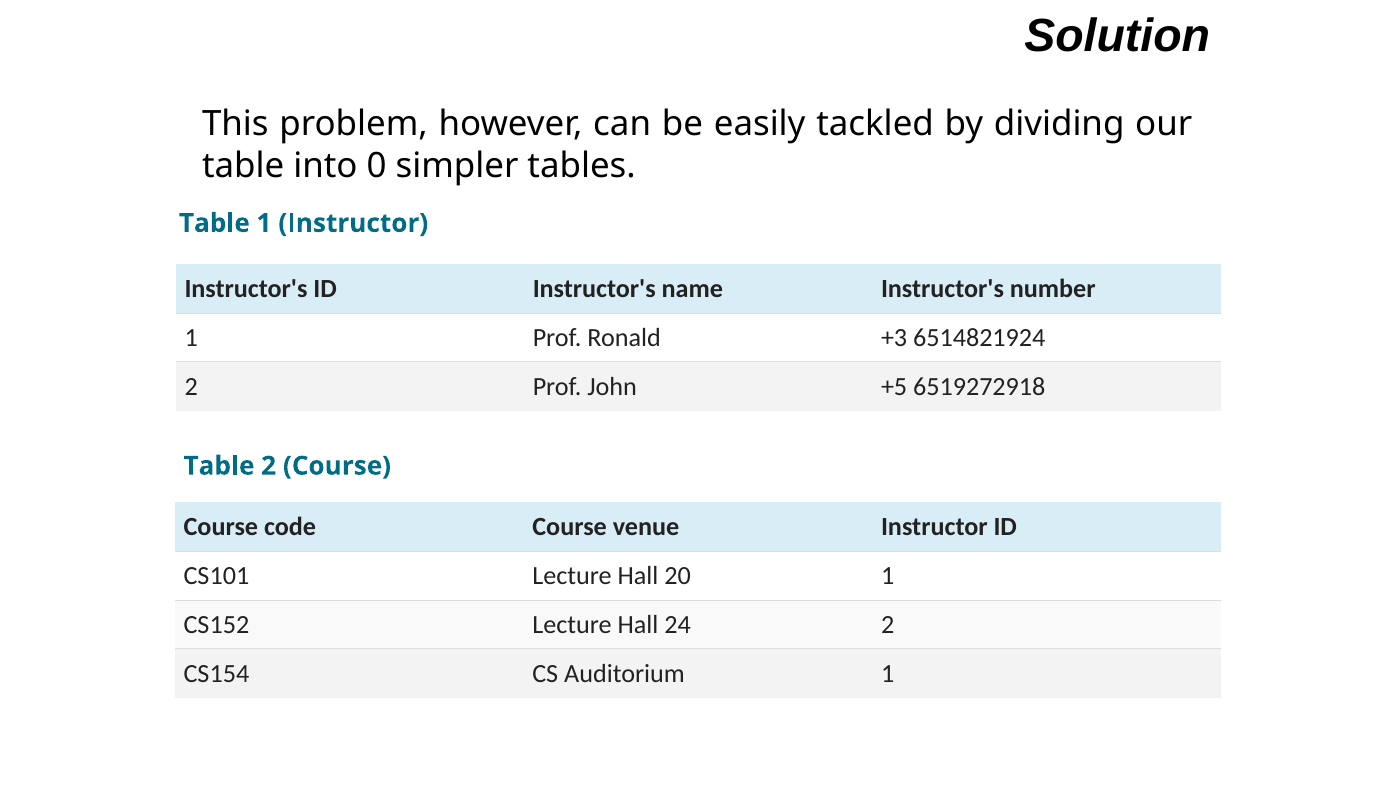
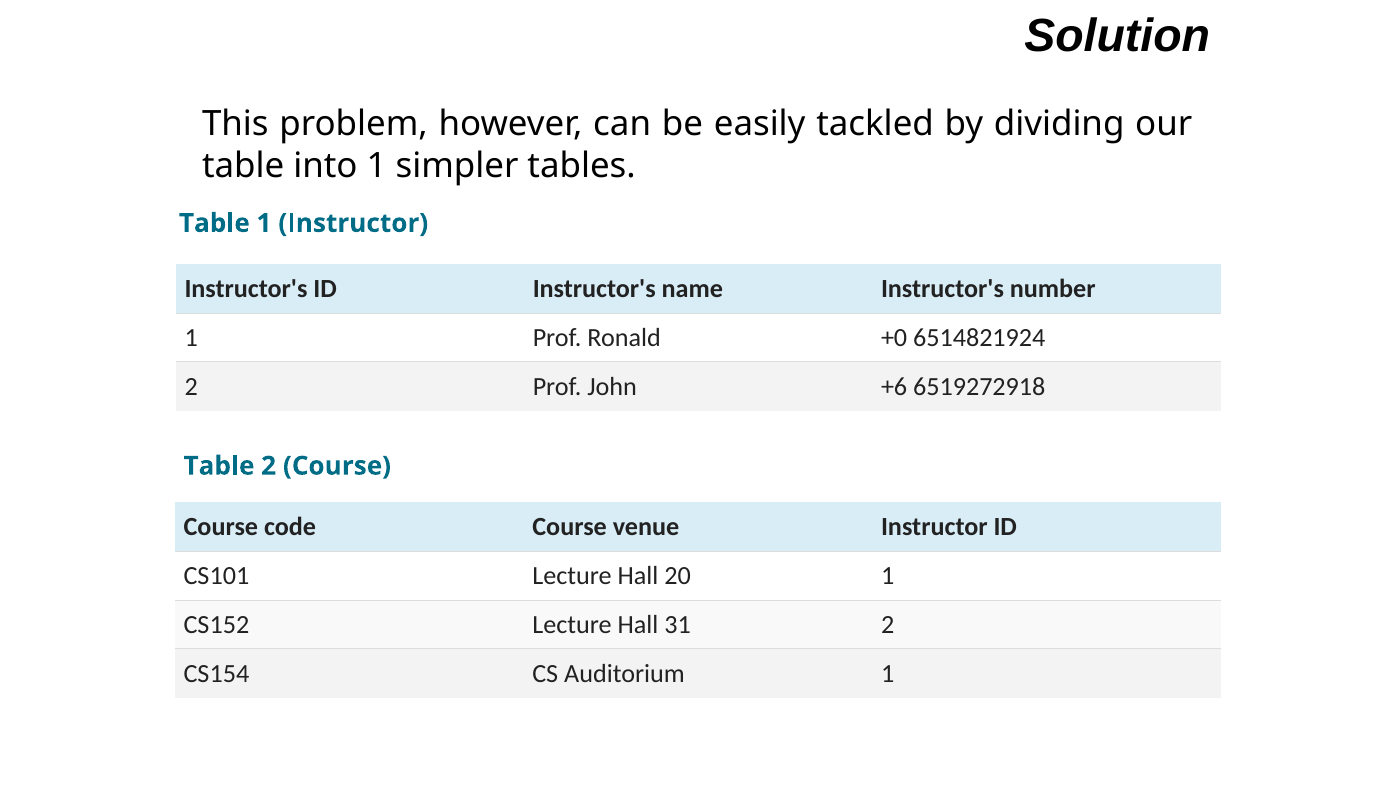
into 0: 0 -> 1 (377, 166)
+3: +3 -> +0 (894, 338)
+5: +5 -> +6 (894, 387)
24: 24 -> 31 (678, 625)
